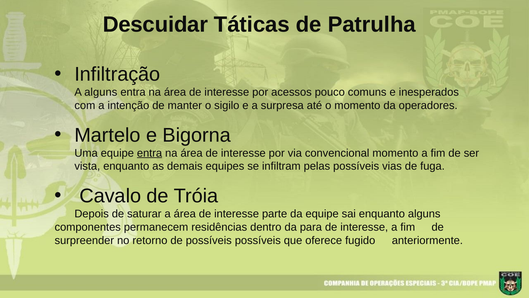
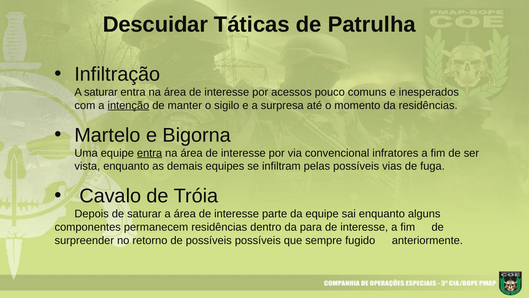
A alguns: alguns -> saturar (101, 92)
intenção underline: none -> present (128, 105)
da operadores: operadores -> residências (428, 105)
convencional momento: momento -> infratores (395, 153)
oferece: oferece -> sempre (324, 240)
